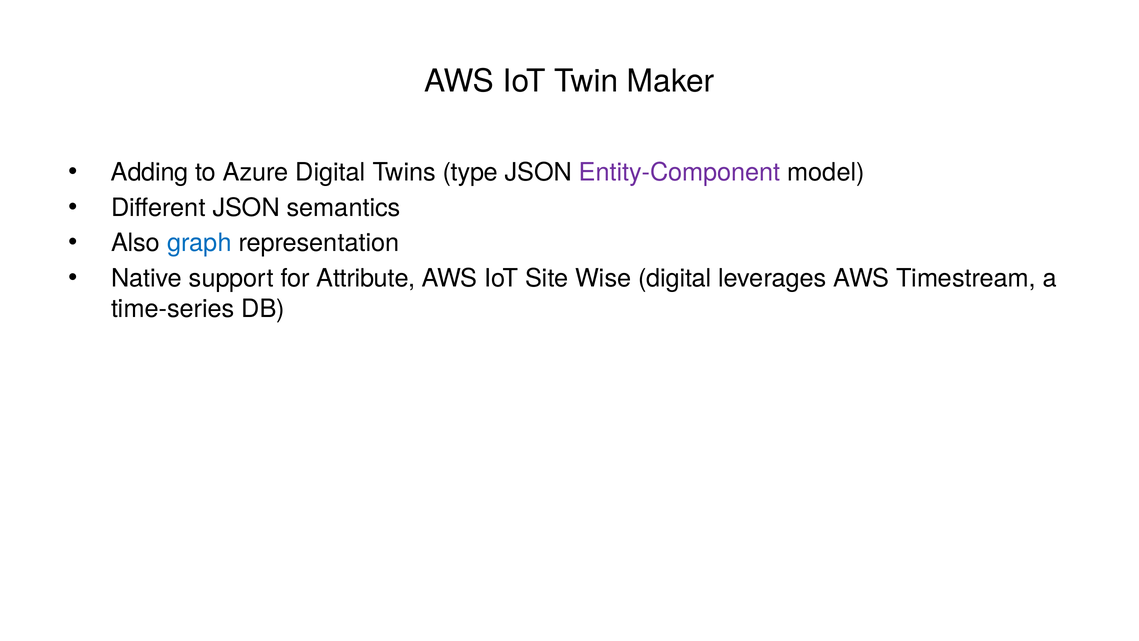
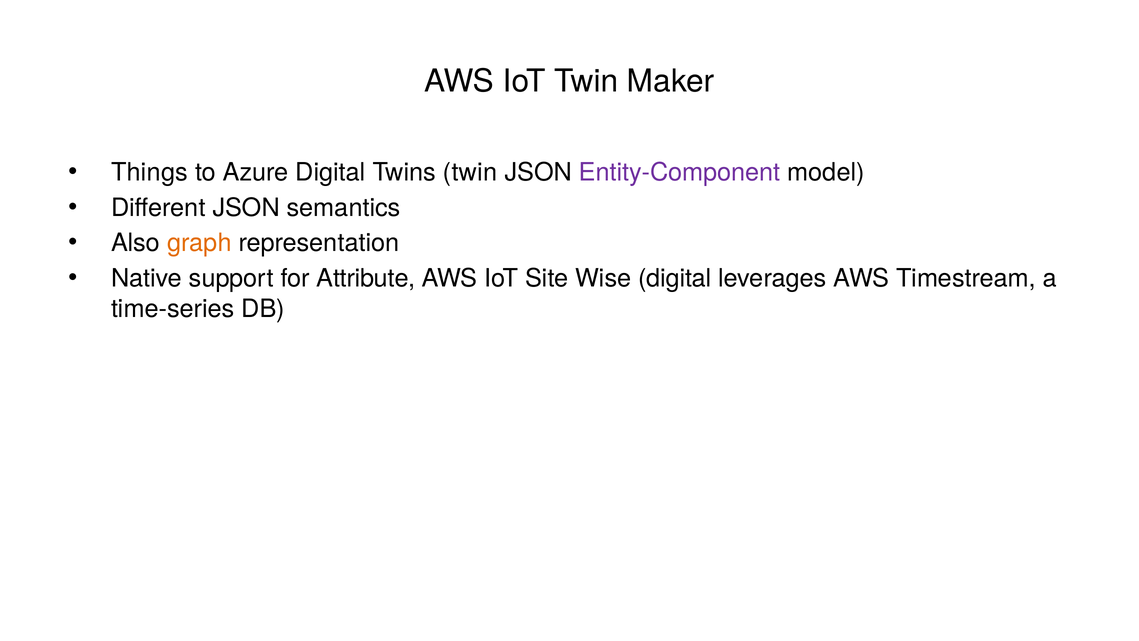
Adding: Adding -> Things (149, 172)
Twins type: type -> twin (470, 172)
graph colour: blue -> orange (199, 243)
